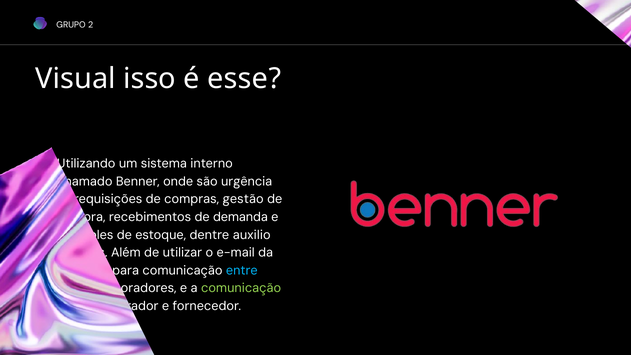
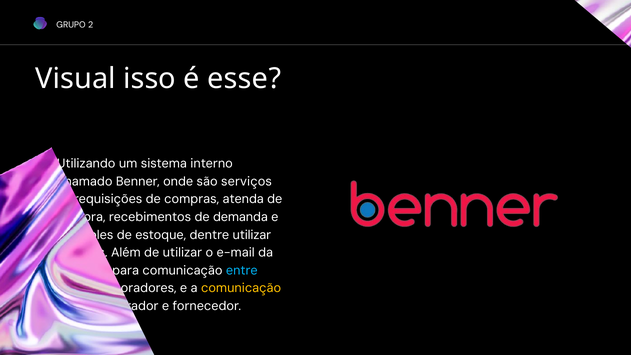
urgência: urgência -> serviços (247, 181)
gestão: gestão -> atenda (243, 199)
auxilio: auxilio -> utilizar (252, 235)
comunicação colour: light green -> yellow (241, 288)
